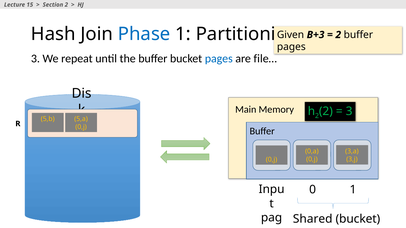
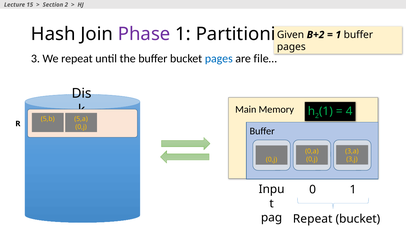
Phase colour: blue -> purple (144, 34)
B+3: B+3 -> B+2 (316, 35)
2: 2 -> 1 (338, 35)
2 2: 2 -> 1 (326, 112)
3: 3 -> 4 (349, 112)
Shared: Shared -> Repeat (313, 219)
